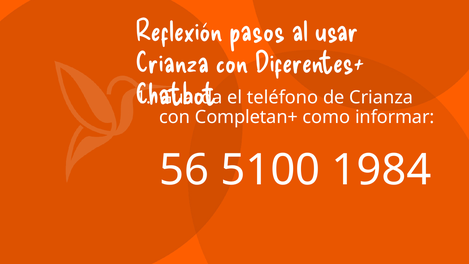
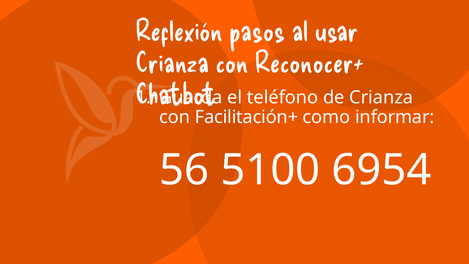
Diferentes+: Diferentes+ -> Reconocer+ (310, 63)
Completan+: Completan+ -> Facilitación+ (246, 117)
1984: 1984 -> 6954 (382, 170)
